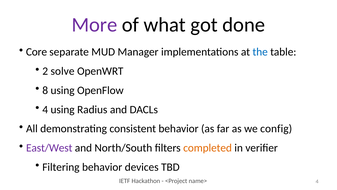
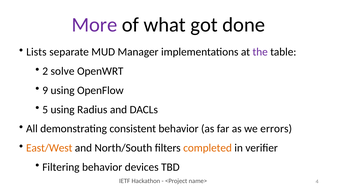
Core: Core -> Lists (36, 52)
the colour: blue -> purple (260, 52)
8: 8 -> 9 (45, 90)
4: 4 -> 5 (45, 109)
config: config -> errors (276, 128)
East/West colour: purple -> orange (49, 148)
